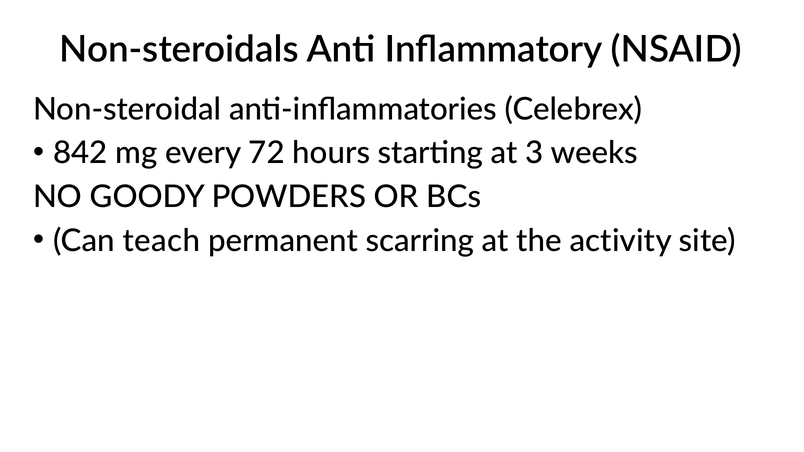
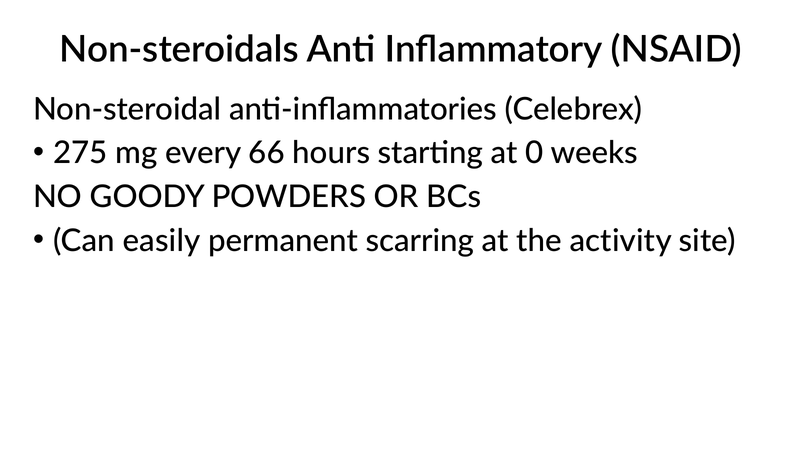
842: 842 -> 275 (80, 153)
72: 72 -> 66 (267, 153)
3: 3 -> 0 (534, 153)
teach: teach -> easily (161, 241)
